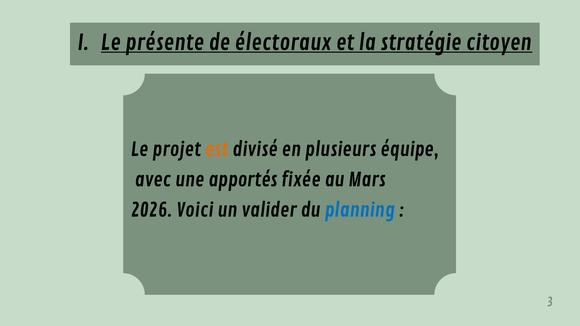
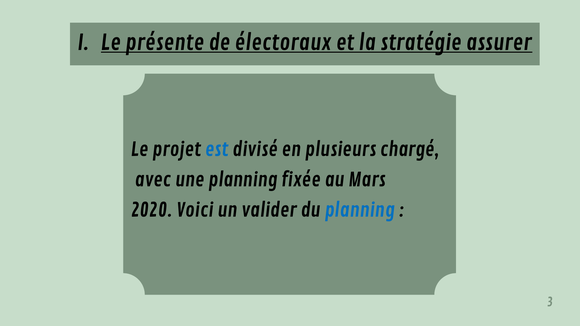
citoyen: citoyen -> assurer (499, 43)
est colour: orange -> blue (217, 150)
équipe: équipe -> chargé (410, 150)
une apportés: apportés -> planning (243, 180)
2026: 2026 -> 2020 (152, 211)
